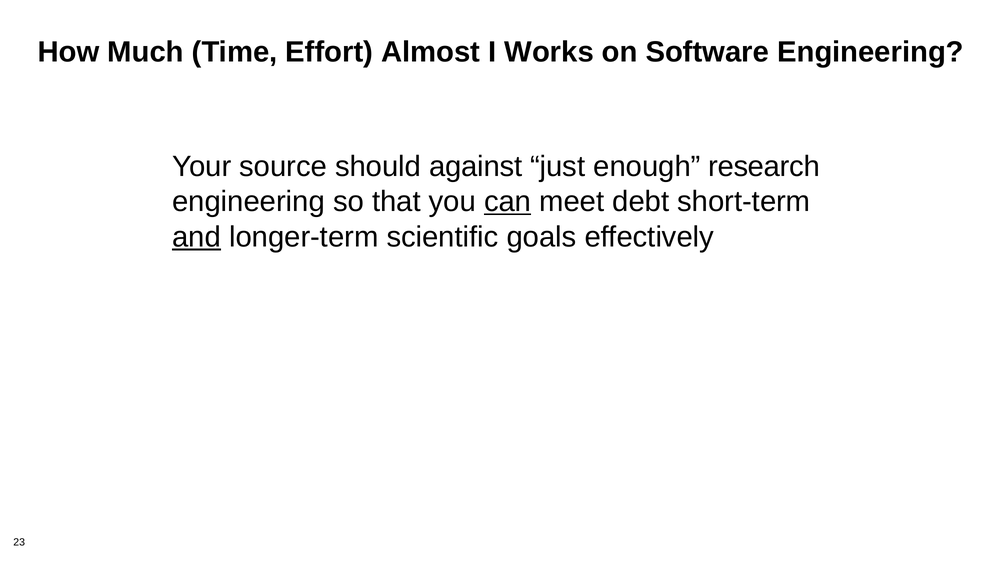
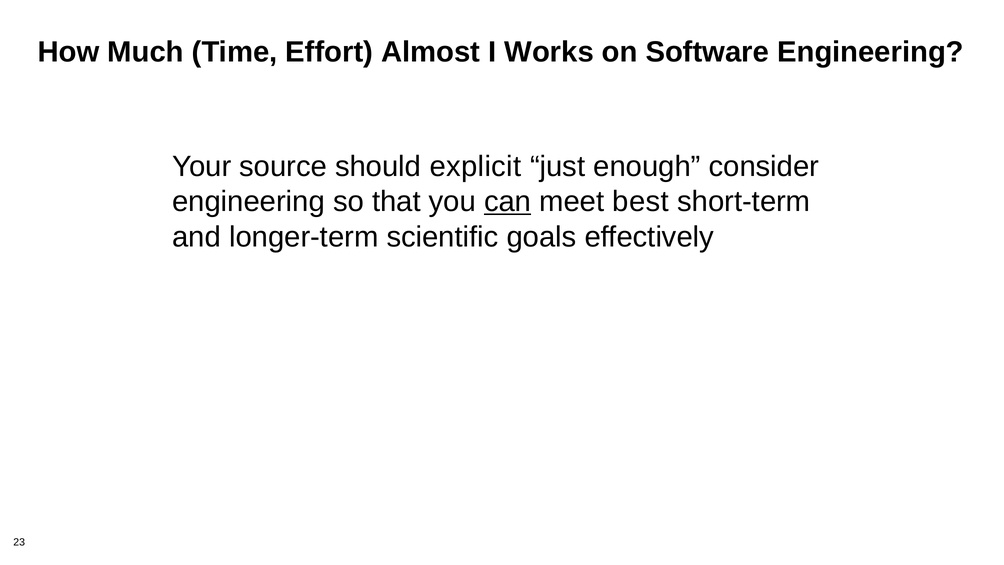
against: against -> explicit (475, 167)
research: research -> consider (764, 167)
debt: debt -> best (641, 202)
and underline: present -> none (197, 237)
